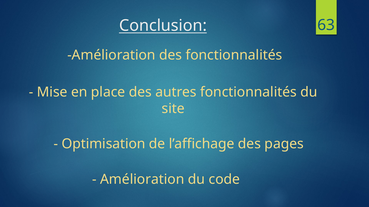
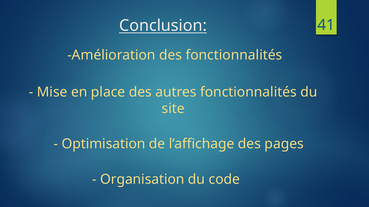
63: 63 -> 41 (326, 25)
Amélioration: Amélioration -> Organisation (142, 180)
